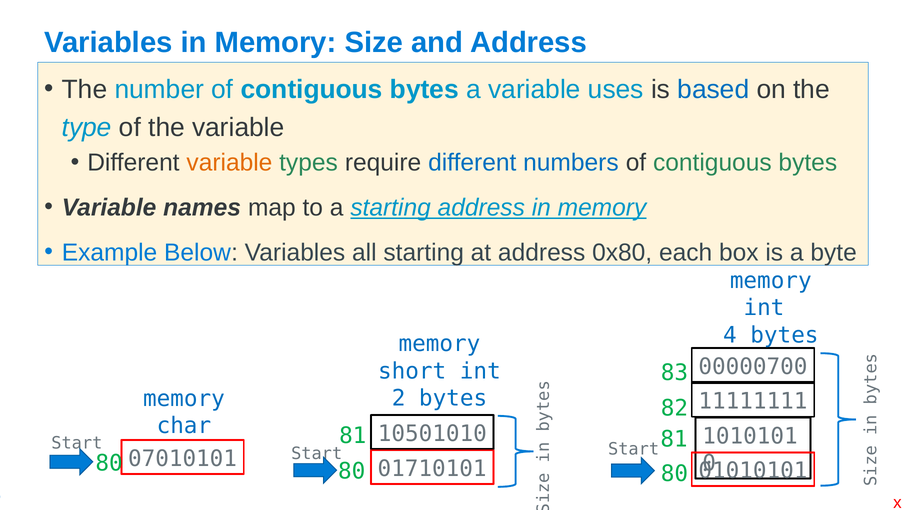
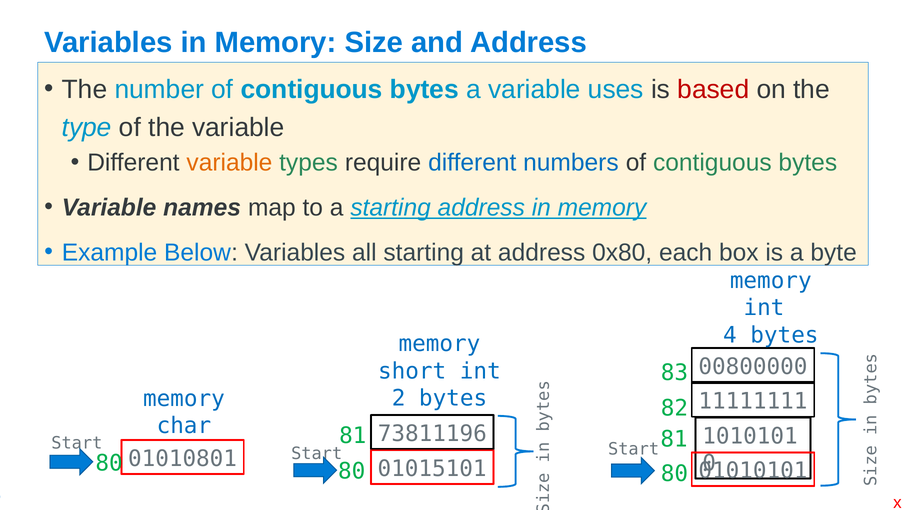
based colour: blue -> red (713, 90)
00000700: 00000700 -> 00800000 (753, 366)
10501010: 10501010 -> 73811196 (432, 433)
07010101: 07010101 -> 01010801 (183, 458)
01710101: 01710101 -> 01015101 (432, 468)
